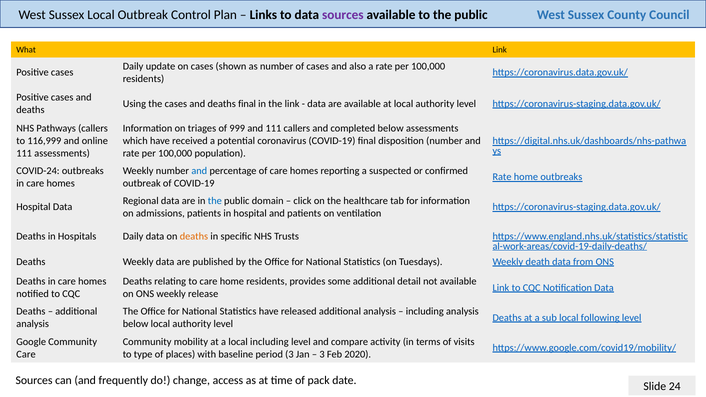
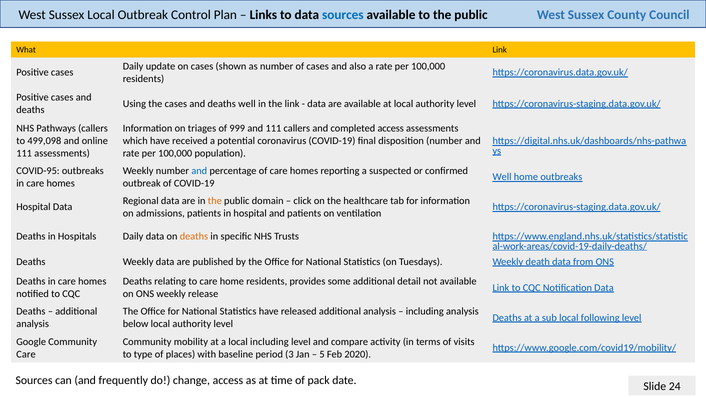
sources colour: purple -> blue (343, 15)
deaths final: final -> well (247, 104)
completed below: below -> access (391, 129)
116,999: 116,999 -> 499,098 (44, 141)
COVID-24: COVID-24 -> COVID-95 (38, 171)
Rate: Rate -> Well (502, 177)
the colour: blue -> orange (215, 201)
3: 3 -> 5 (322, 354)
